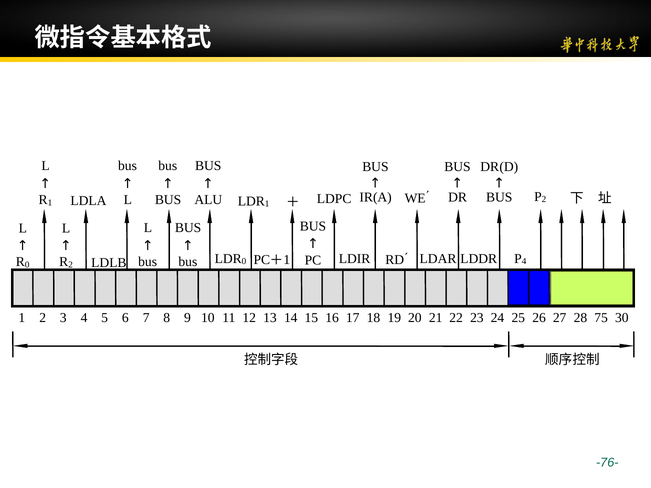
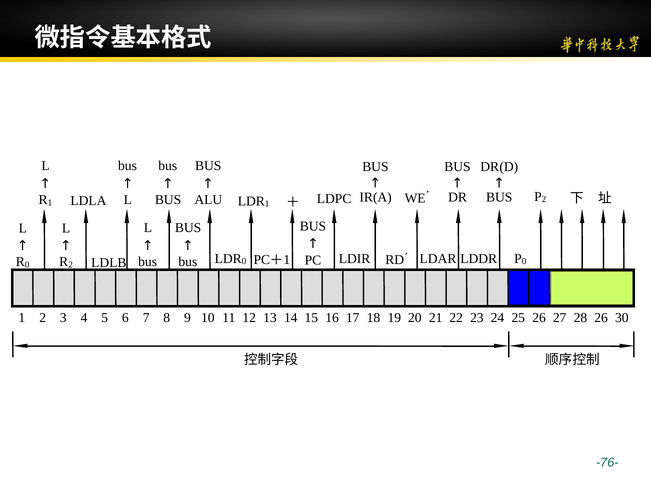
P 4: 4 -> 0 (524, 261)
28 75: 75 -> 26 (601, 318)
